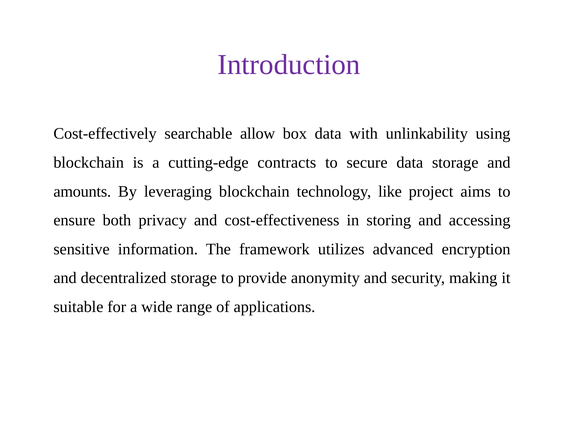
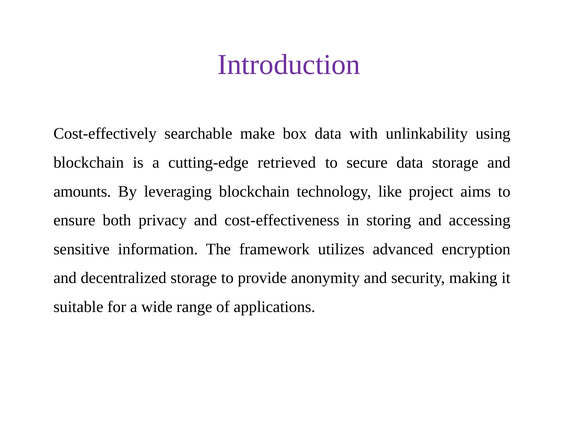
allow: allow -> make (258, 134)
contracts: contracts -> retrieved (287, 163)
